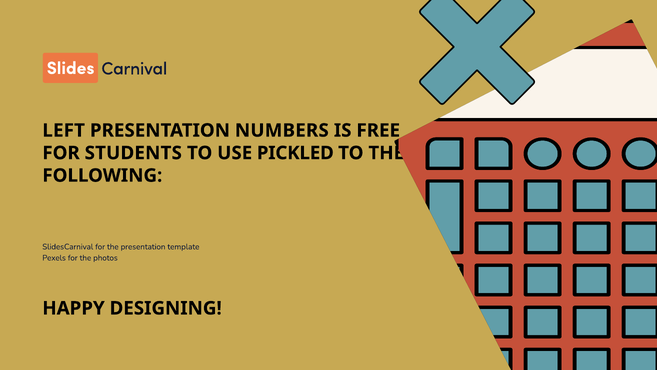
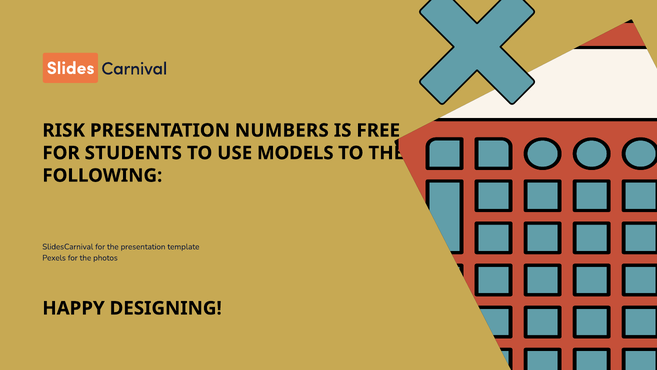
LEFT: LEFT -> RISK (64, 130)
PICKLED: PICKLED -> MODELS (295, 153)
